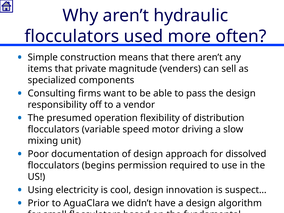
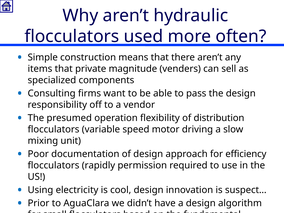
dissolved: dissolved -> efficiency (246, 154)
begins: begins -> rapidly (98, 165)
